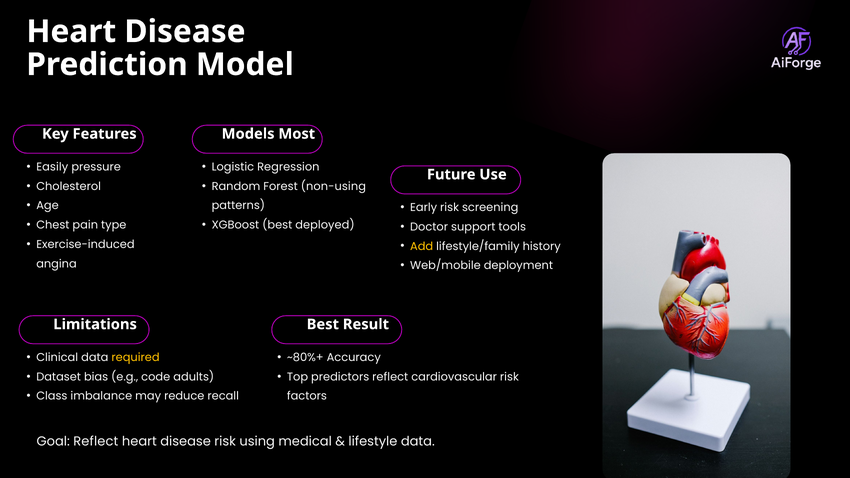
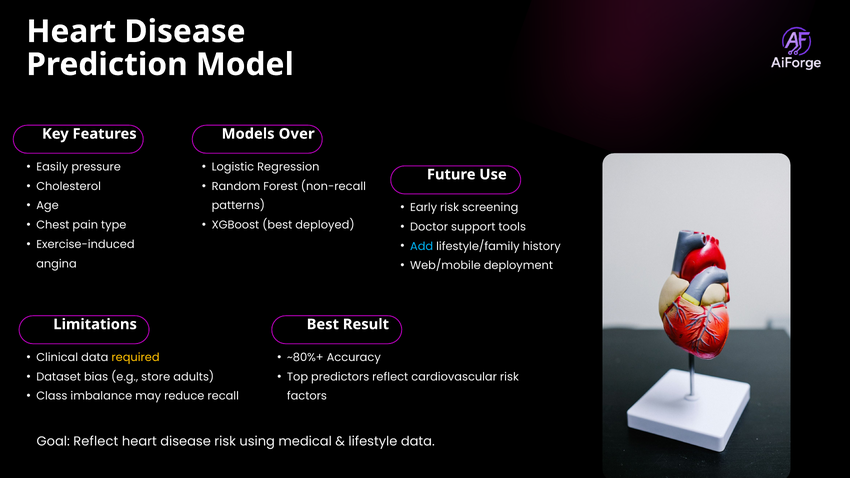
Most: Most -> Over (297, 134)
non-using: non-using -> non-recall (333, 186)
Add colour: yellow -> light blue (422, 246)
code: code -> store (156, 377)
